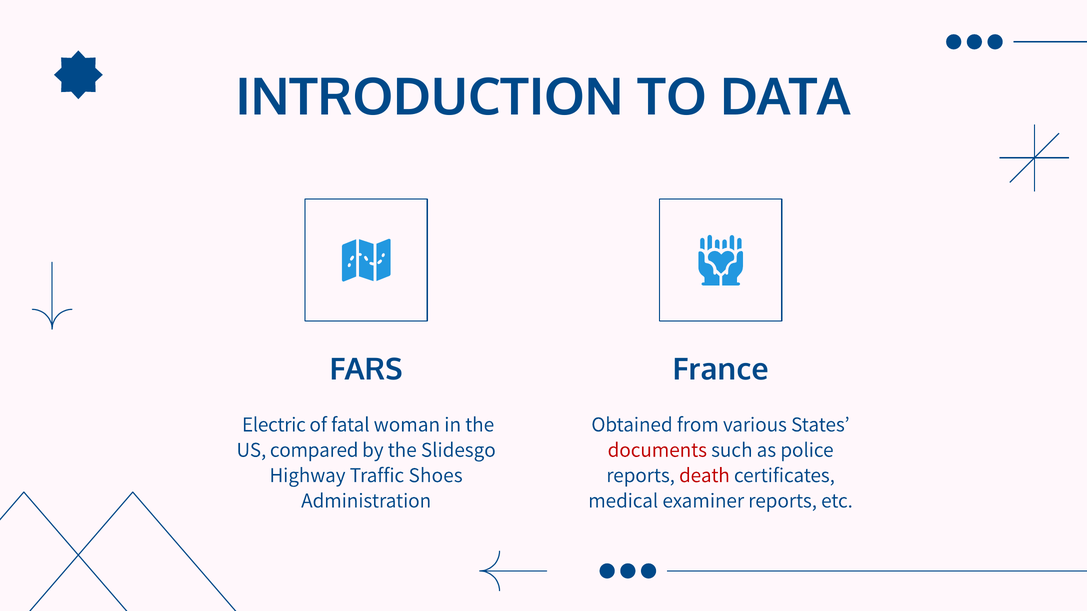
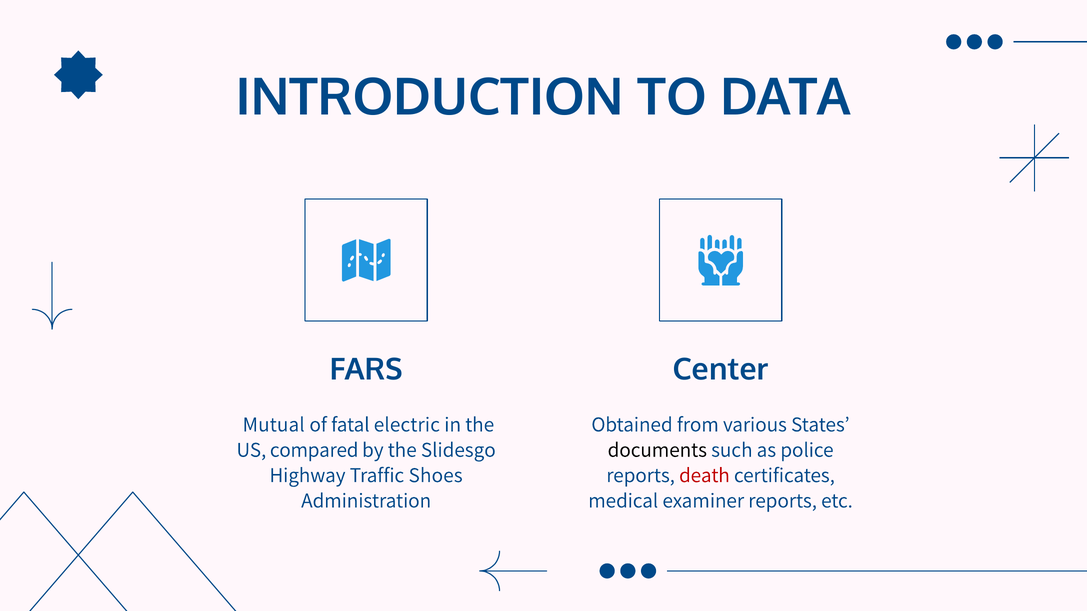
France: France -> Center (721, 370)
Electric: Electric -> Mutual (274, 425)
woman: woman -> electric (407, 425)
documents colour: red -> black (657, 450)
